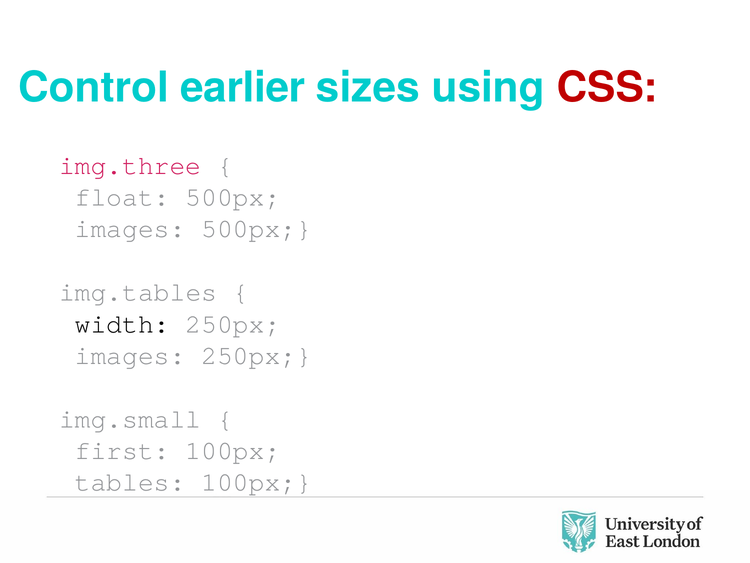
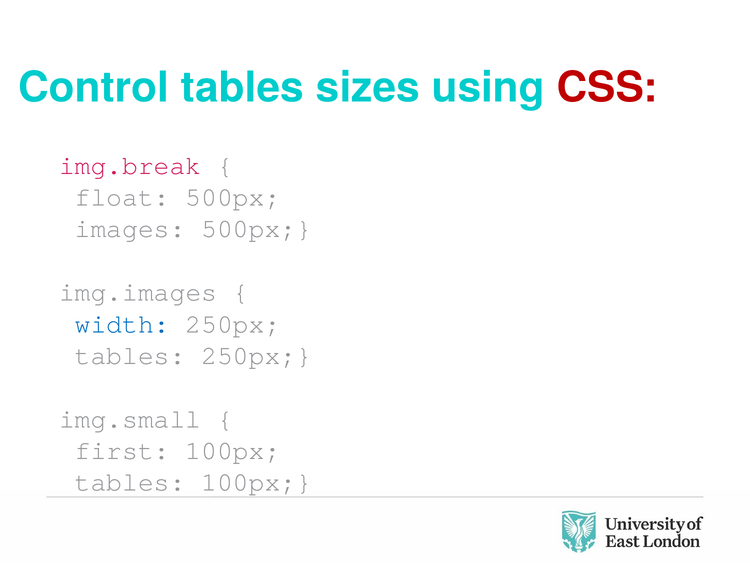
Control earlier: earlier -> tables (243, 88)
img.three: img.three -> img.break (130, 165)
img.tables: img.tables -> img.images (138, 292)
width colour: black -> blue (122, 324)
images: images -> tables (130, 355)
